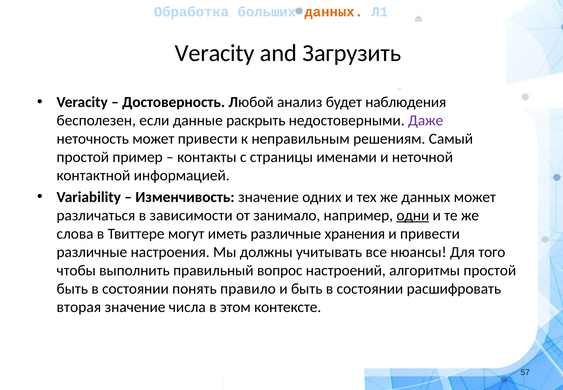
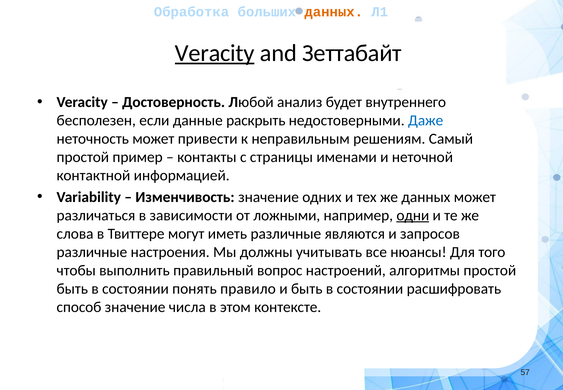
Veracity underline: none -> present (215, 53)
Загрузить: Загрузить -> Зеттабайт (352, 53)
наблюдения: наблюдения -> внутреннего (406, 102)
Даже colour: purple -> blue (426, 121)
занимало: занимало -> ложными (287, 216)
хранения: хранения -> являются (355, 234)
и привести: привести -> запросов (430, 234)
вторая: вторая -> способ (79, 307)
